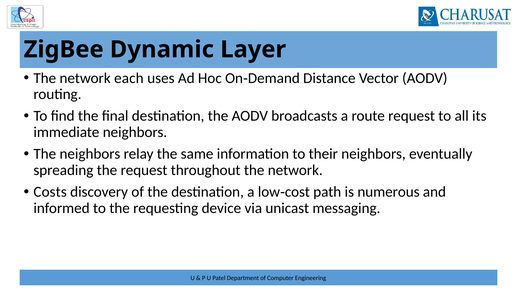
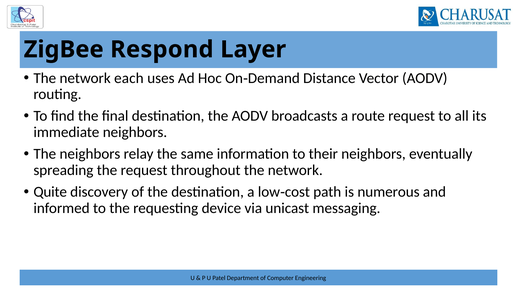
Dynamic: Dynamic -> Respond (162, 50)
Costs: Costs -> Quite (50, 192)
